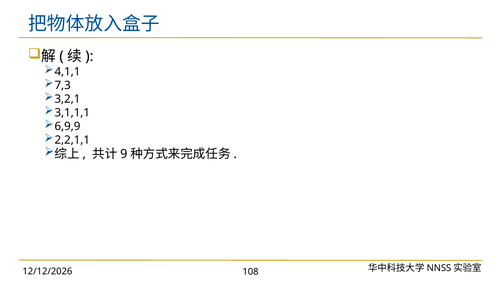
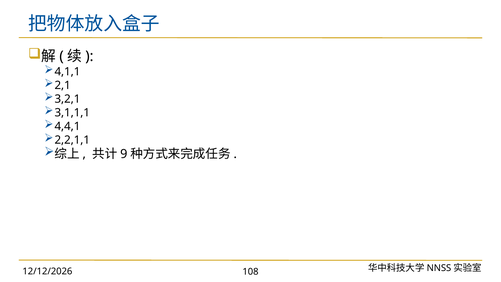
7,3: 7,3 -> 2,1 (63, 85)
6,9,9: 6,9,9 -> 4,4,1 (67, 126)
